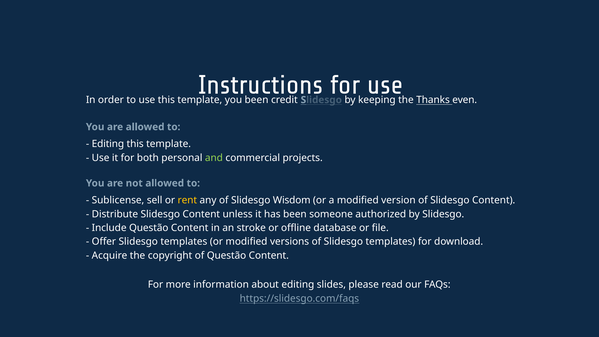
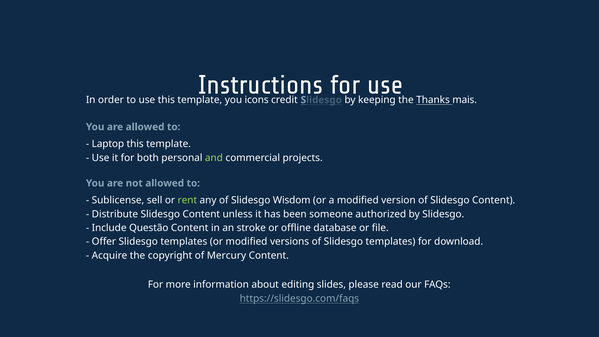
you been: been -> icons (257, 100)
even: even -> mais (465, 100)
Editing: Editing -> Laptop (108, 144)
rent colour: yellow -> light green (187, 200)
of Questão: Questão -> Mercury (226, 255)
